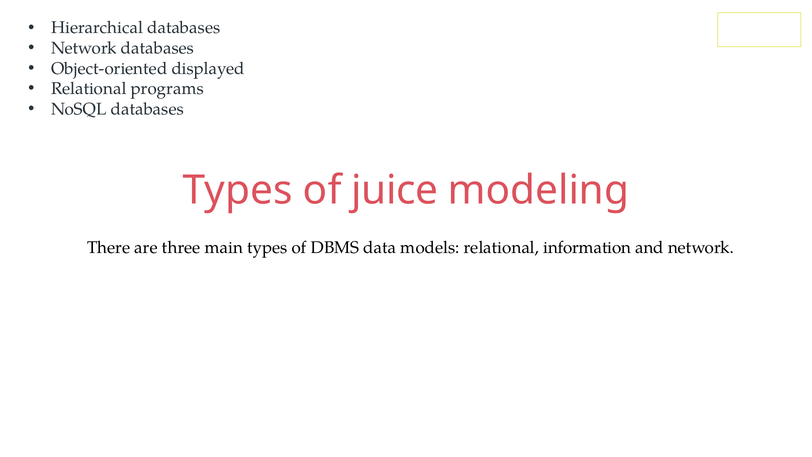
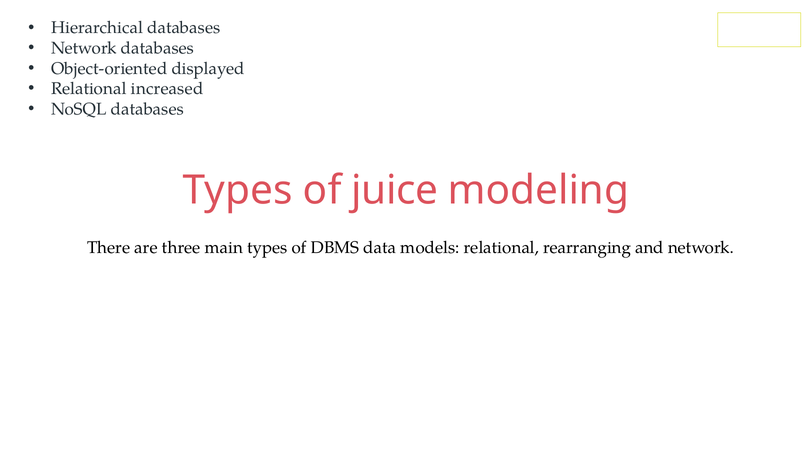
programs: programs -> increased (167, 89)
information: information -> rearranging (587, 247)
